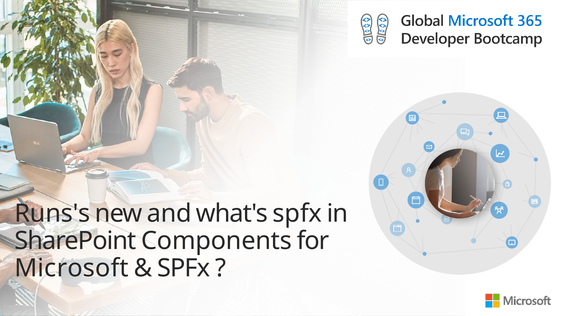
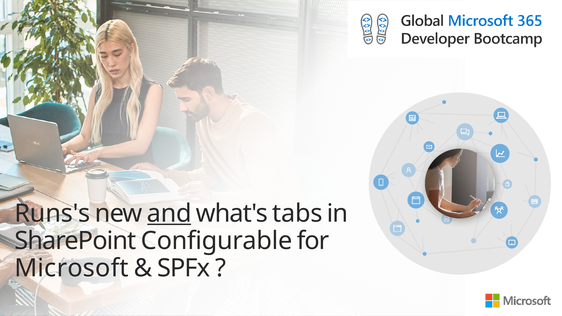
and underline: none -> present (169, 214)
what's spfx: spfx -> tabs (297, 214)
Components: Components -> Configurable (217, 241)
